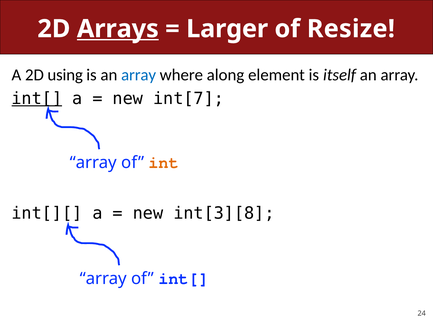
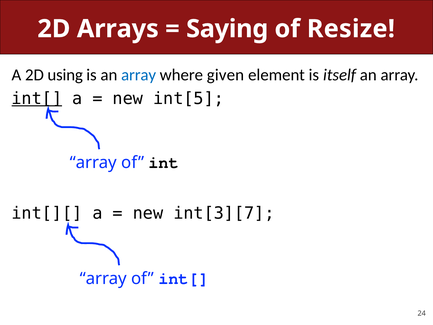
Arrays underline: present -> none (118, 29)
Larger: Larger -> Saying (227, 29)
along: along -> given (225, 75)
int[7: int[7 -> int[5 (189, 98)
int colour: orange -> black (164, 163)
int[3][8: int[3][8 -> int[3][7 (224, 213)
